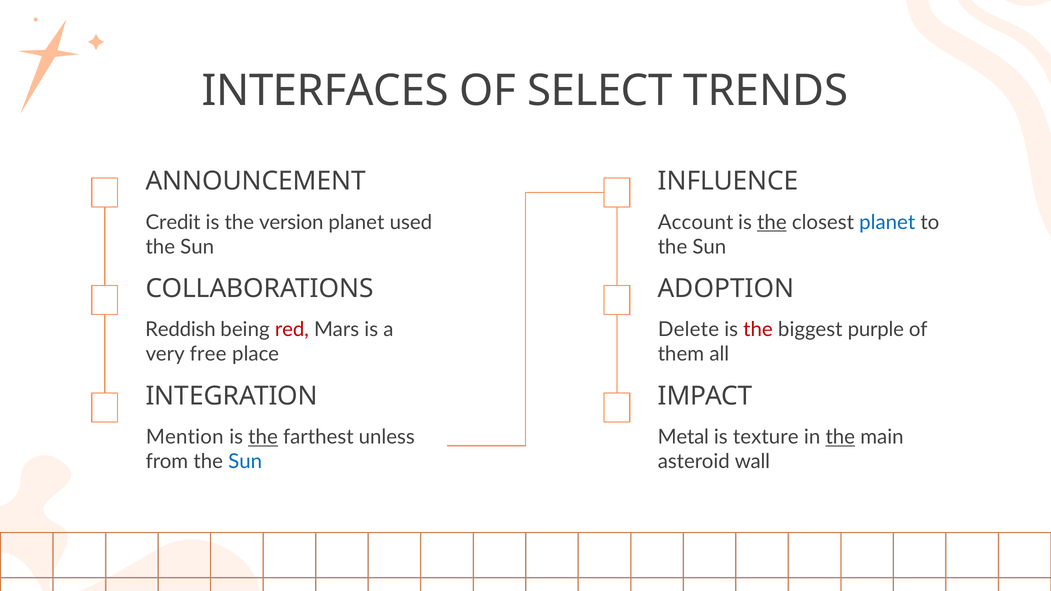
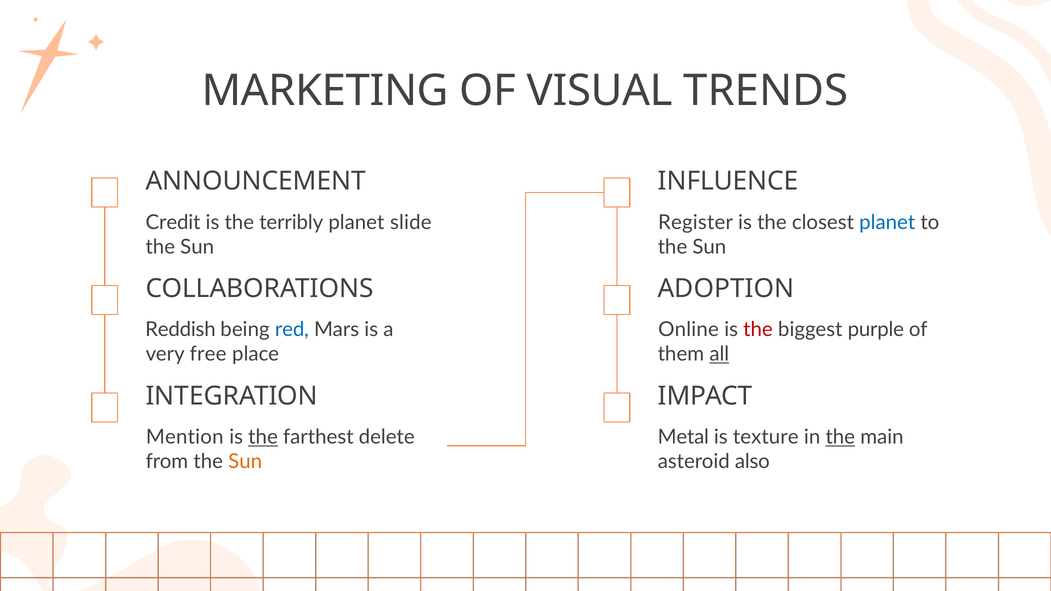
INTERFACES: INTERFACES -> MARKETING (325, 91)
SELECT: SELECT -> VISUAL (600, 91)
version: version -> terribly (291, 222)
used: used -> slide (411, 222)
Account: Account -> Register (696, 222)
the underline: present -> none (772, 222)
red colour: red -> blue (292, 330)
Delete: Delete -> Online (689, 330)
all underline: none -> present (719, 354)
unless: unless -> delete (387, 437)
Sun colour: blue -> orange (245, 462)
wall: wall -> also (752, 462)
